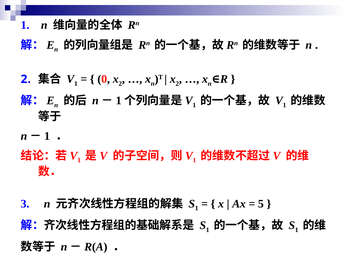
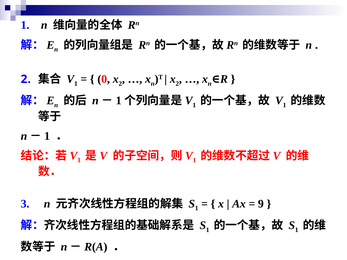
5: 5 -> 9 (261, 204)
